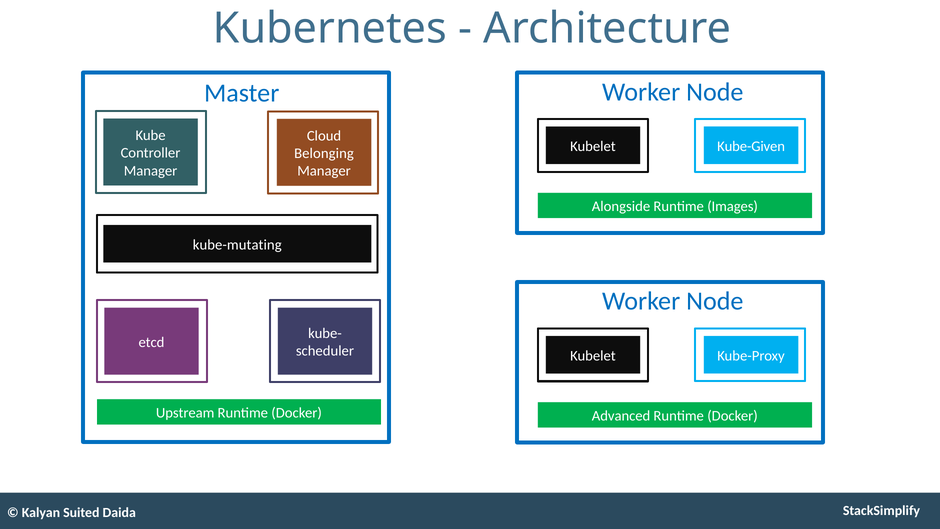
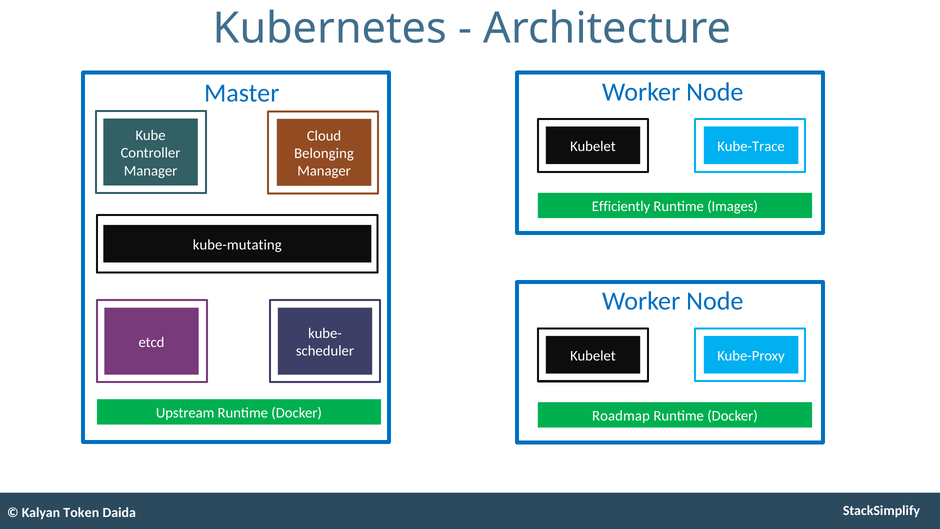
Kube-Given: Kube-Given -> Kube-Trace (751, 146)
Alongside: Alongside -> Efficiently (621, 206)
Advanced: Advanced -> Roadmap (621, 416)
Suited: Suited -> Token (81, 512)
